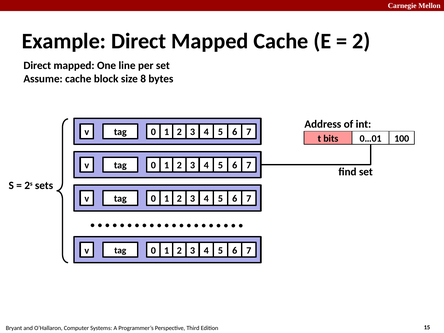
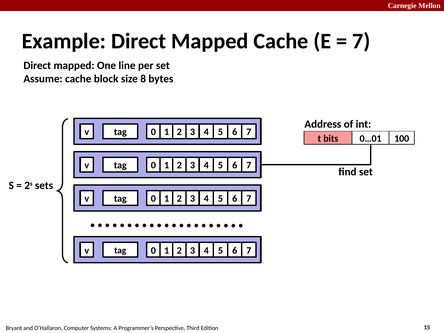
2: 2 -> 7 (361, 41)
